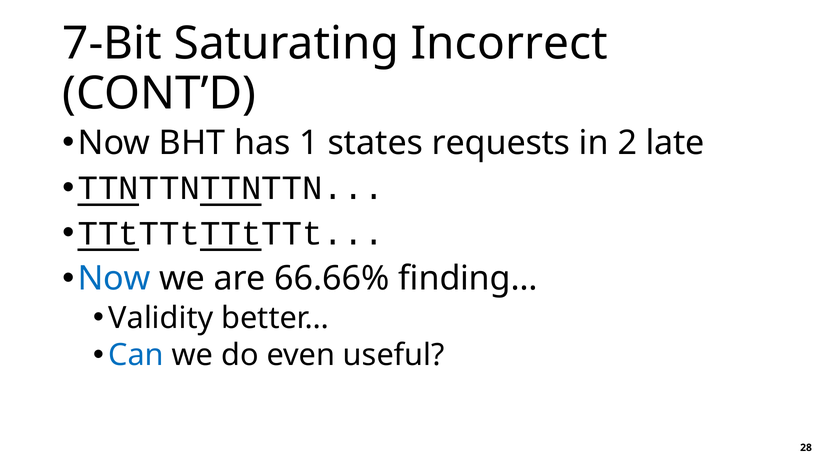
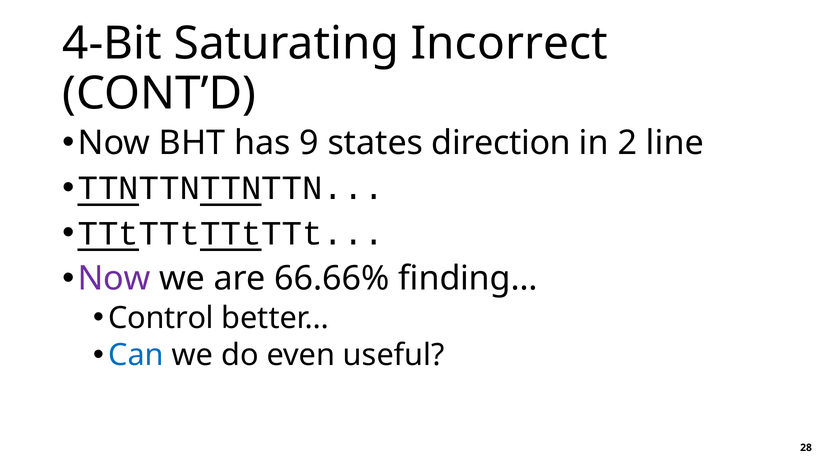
7-Bit: 7-Bit -> 4-Bit (112, 44)
1: 1 -> 9 (309, 143)
requests: requests -> direction (501, 143)
late: late -> line (675, 143)
Now colour: blue -> purple (114, 279)
Validity: Validity -> Control (161, 318)
